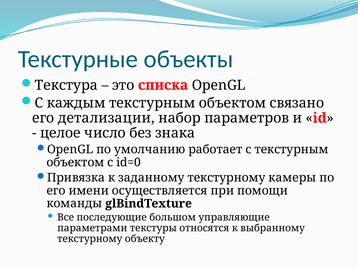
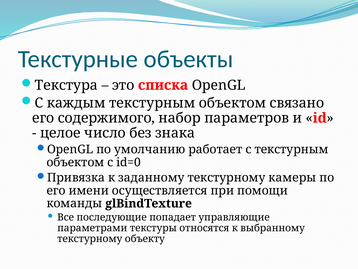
детализации: детализации -> содержимого (106, 118)
большом: большом -> попадает (173, 217)
